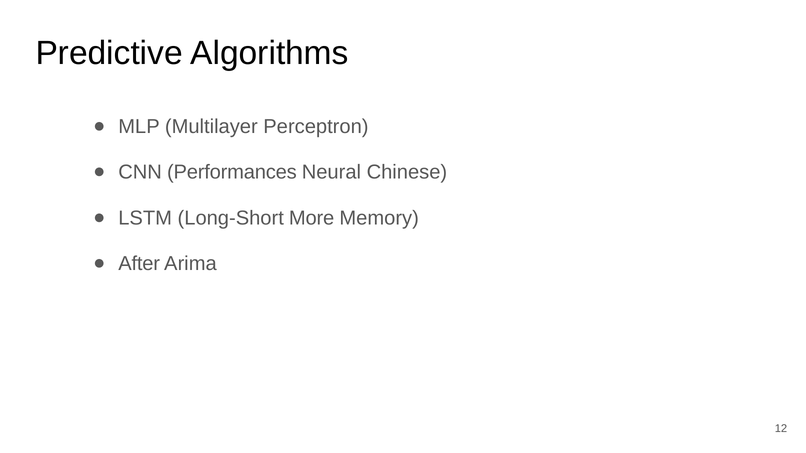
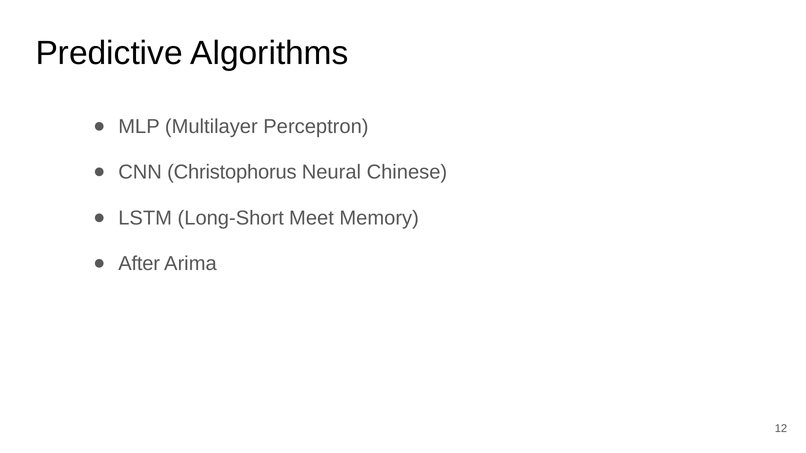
Performances: Performances -> Christophorus (232, 172)
More: More -> Meet (311, 218)
